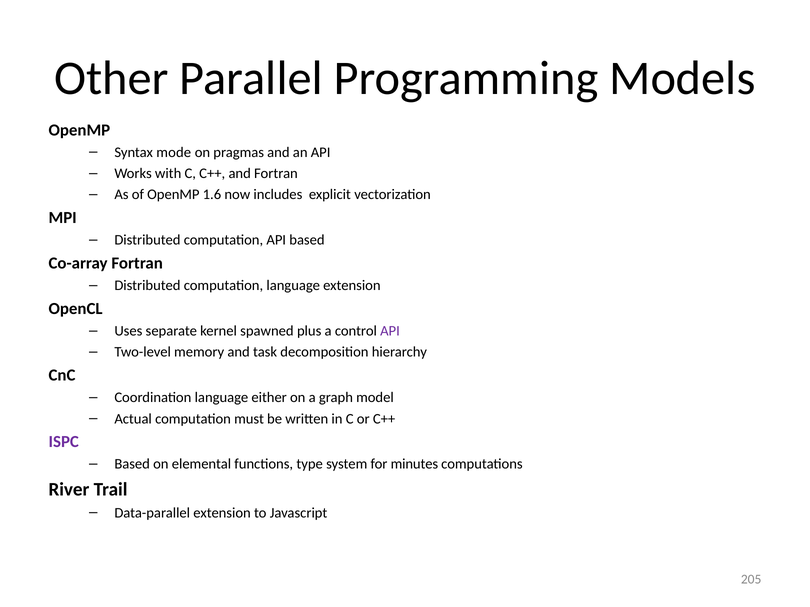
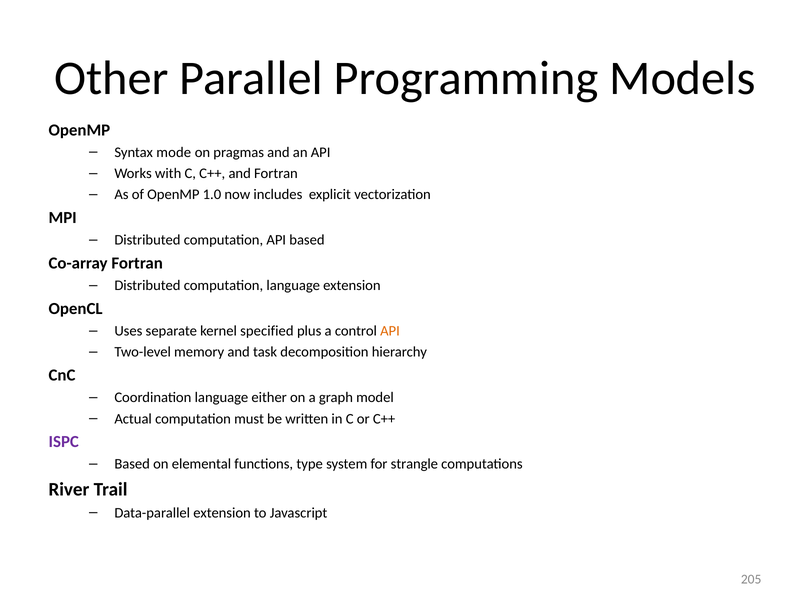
1.6: 1.6 -> 1.0 (212, 195)
spawned: spawned -> specified (267, 331)
API colour: purple -> orange (390, 331)
minutes: minutes -> strangle (414, 465)
